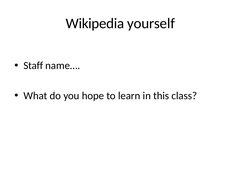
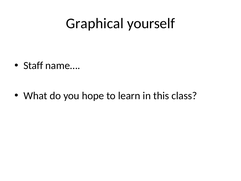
Wikipedia: Wikipedia -> Graphical (95, 23)
